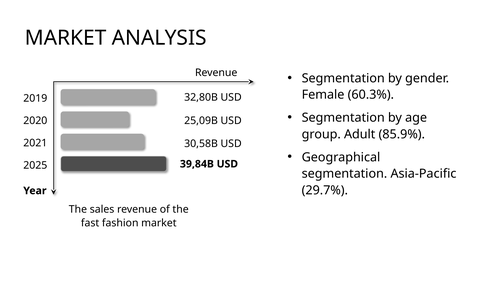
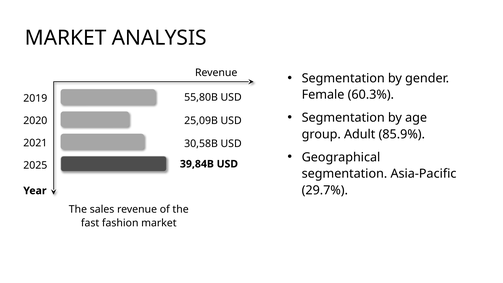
32,80B: 32,80B -> 55,80B (201, 97)
